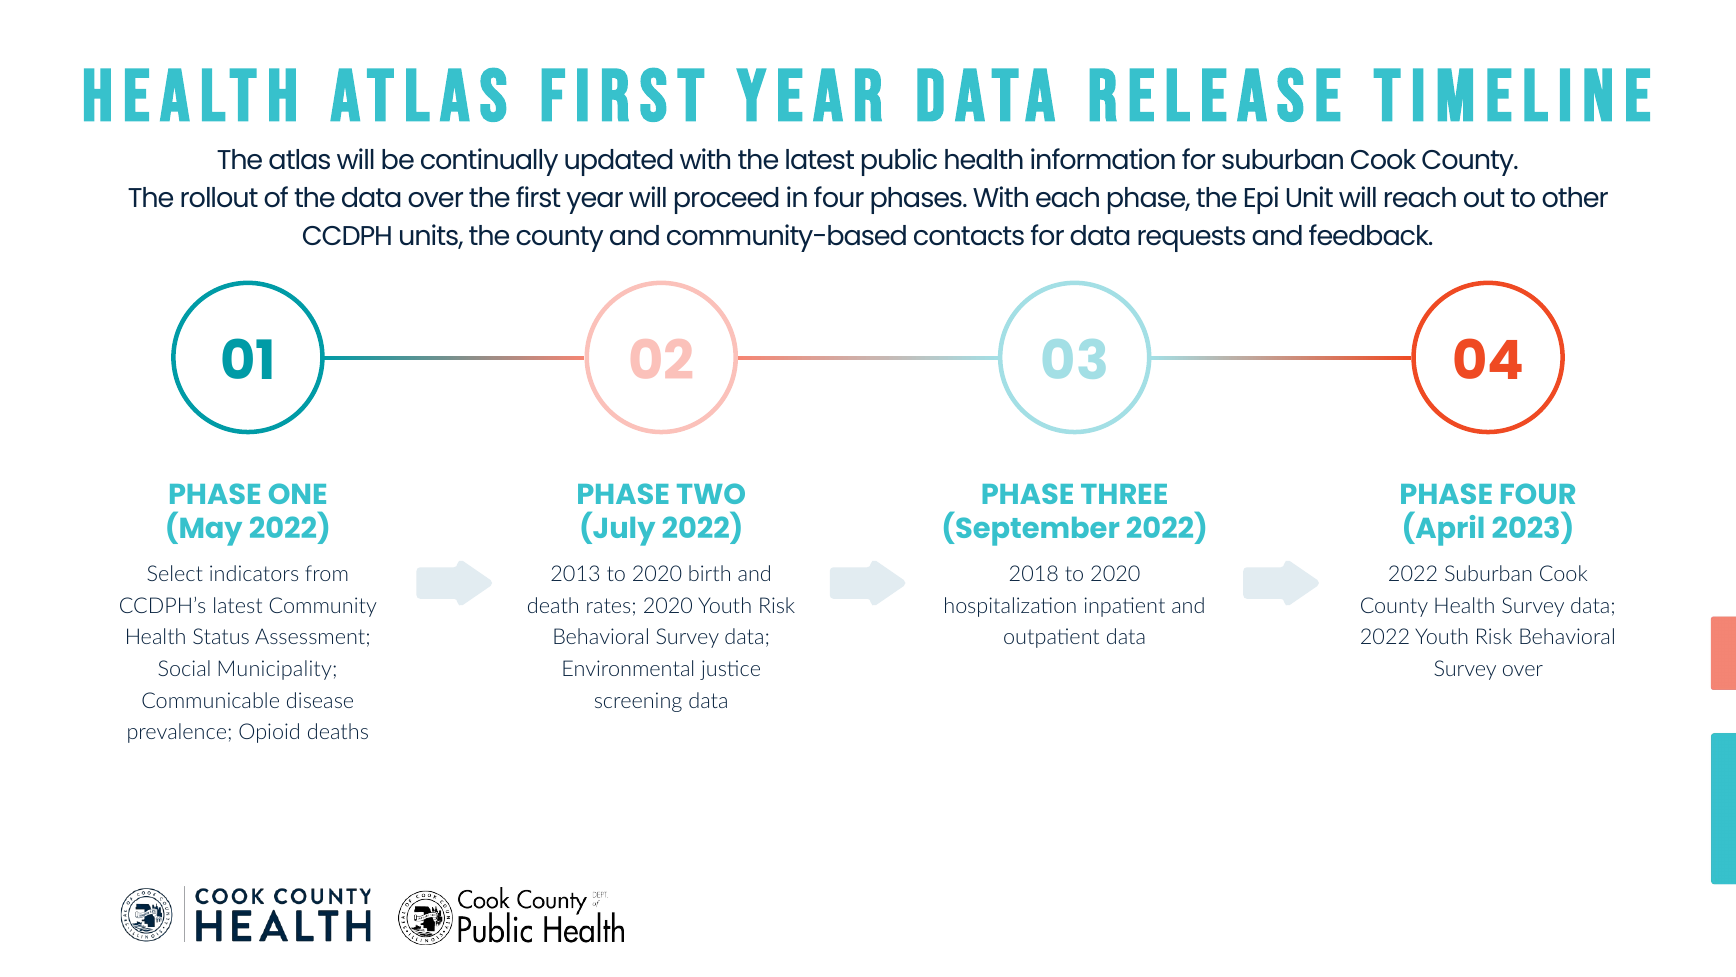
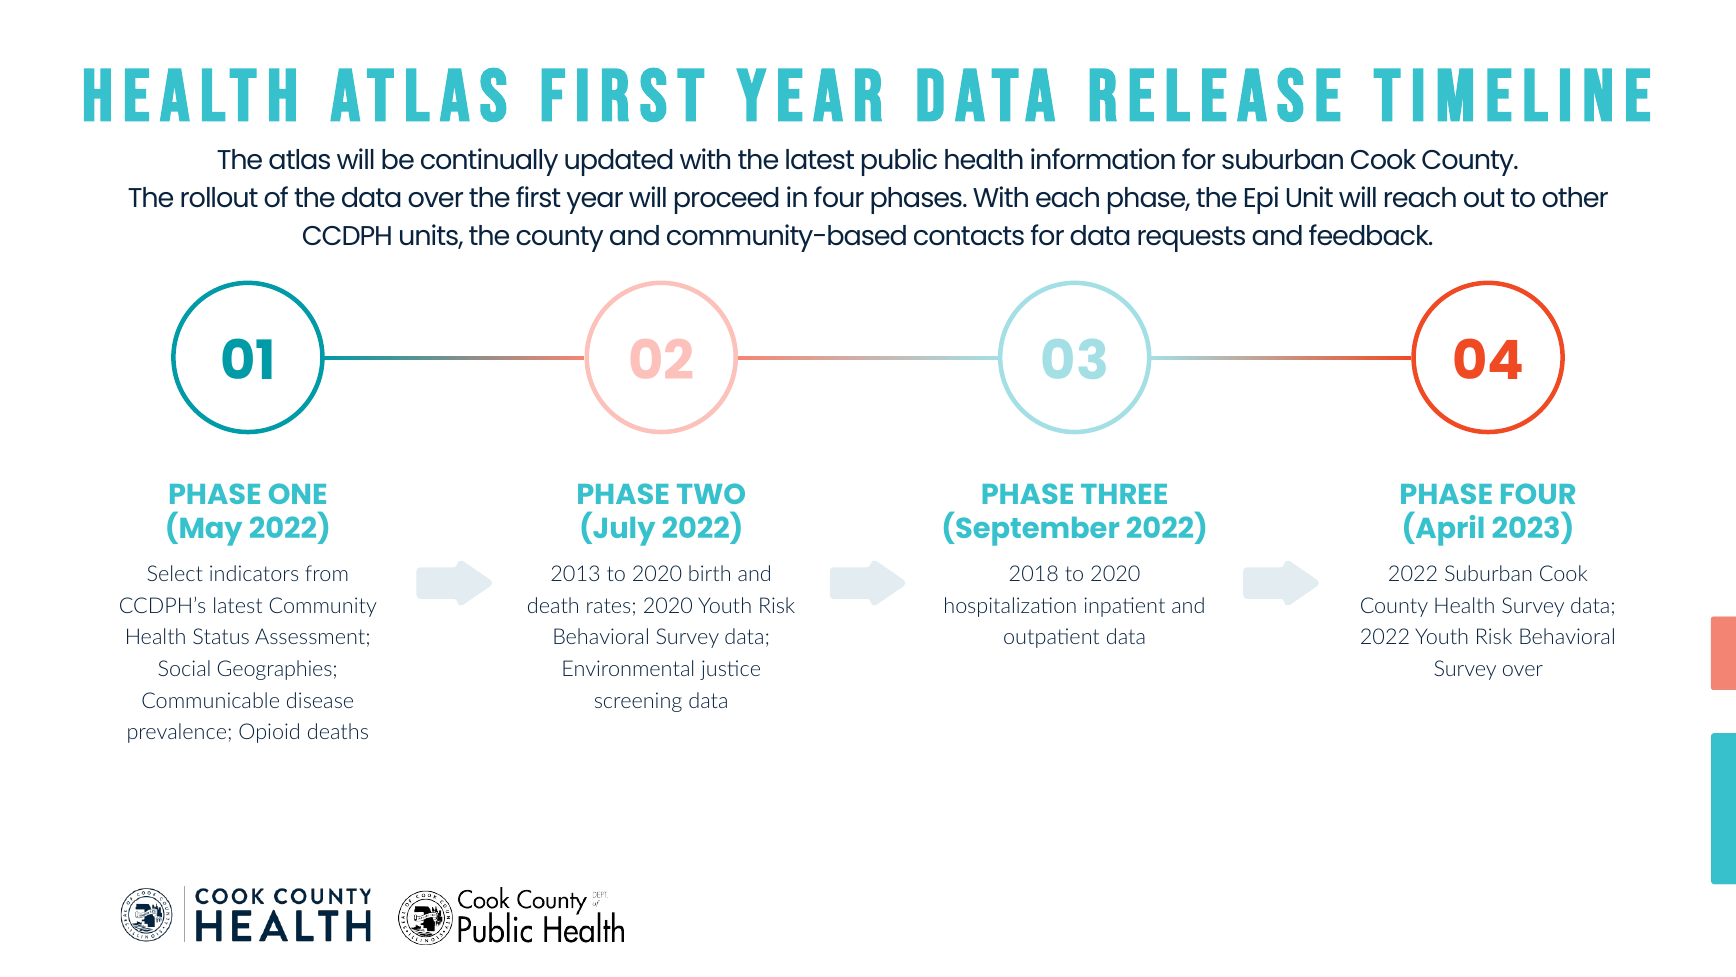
Municipality: Municipality -> Geographies (277, 669)
